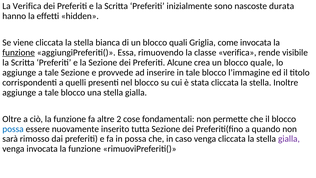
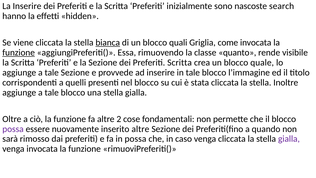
La Verifica: Verifica -> Inserire (27, 6)
durata: durata -> search (282, 6)
bianca underline: none -> present (108, 43)
classe verifica: verifica -> quanto (237, 53)
Preferiti Alcune: Alcune -> Scritta (180, 62)
possa colour: blue -> purple (13, 129)
inserito tutta: tutta -> altre (140, 129)
